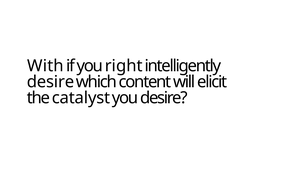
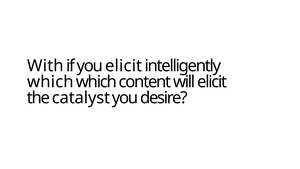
you right: right -> elicit (124, 66)
desire: desire -> which (50, 82)
